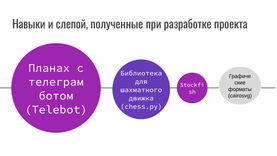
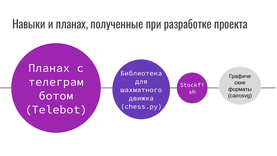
и слепой: слепой -> планах (72, 25)
